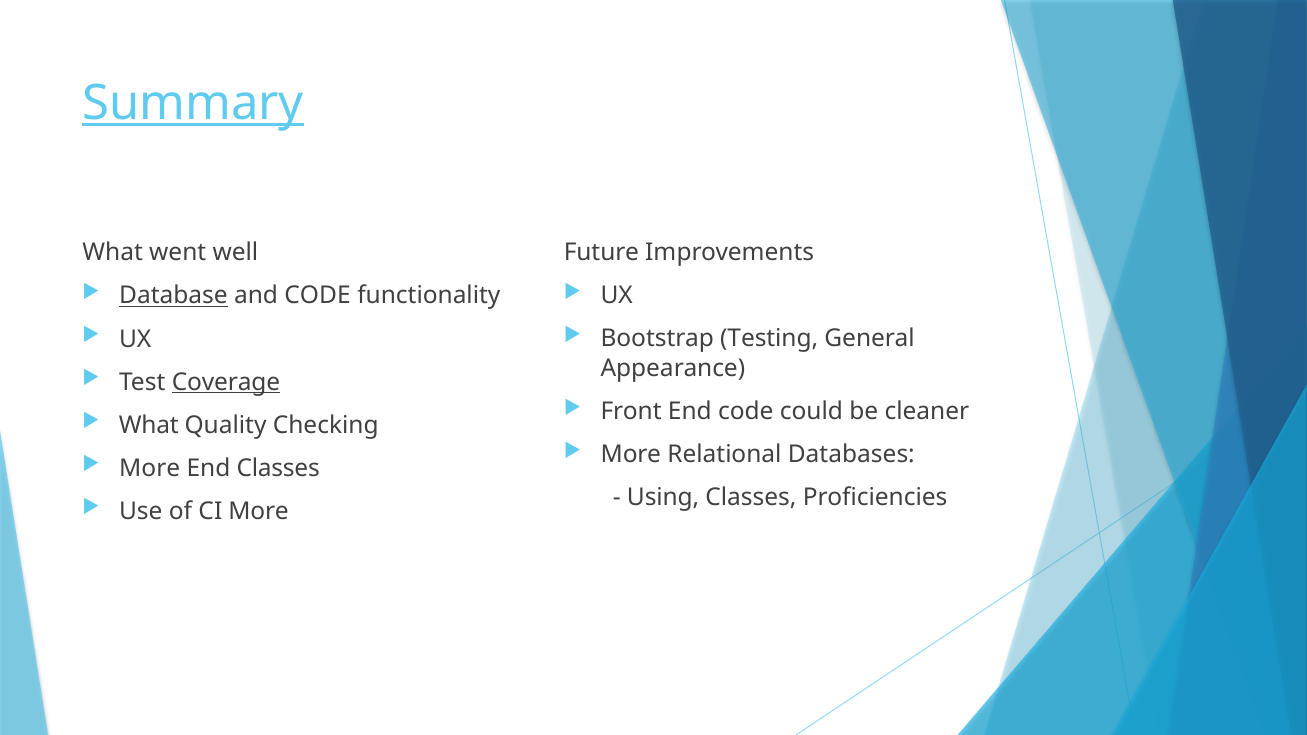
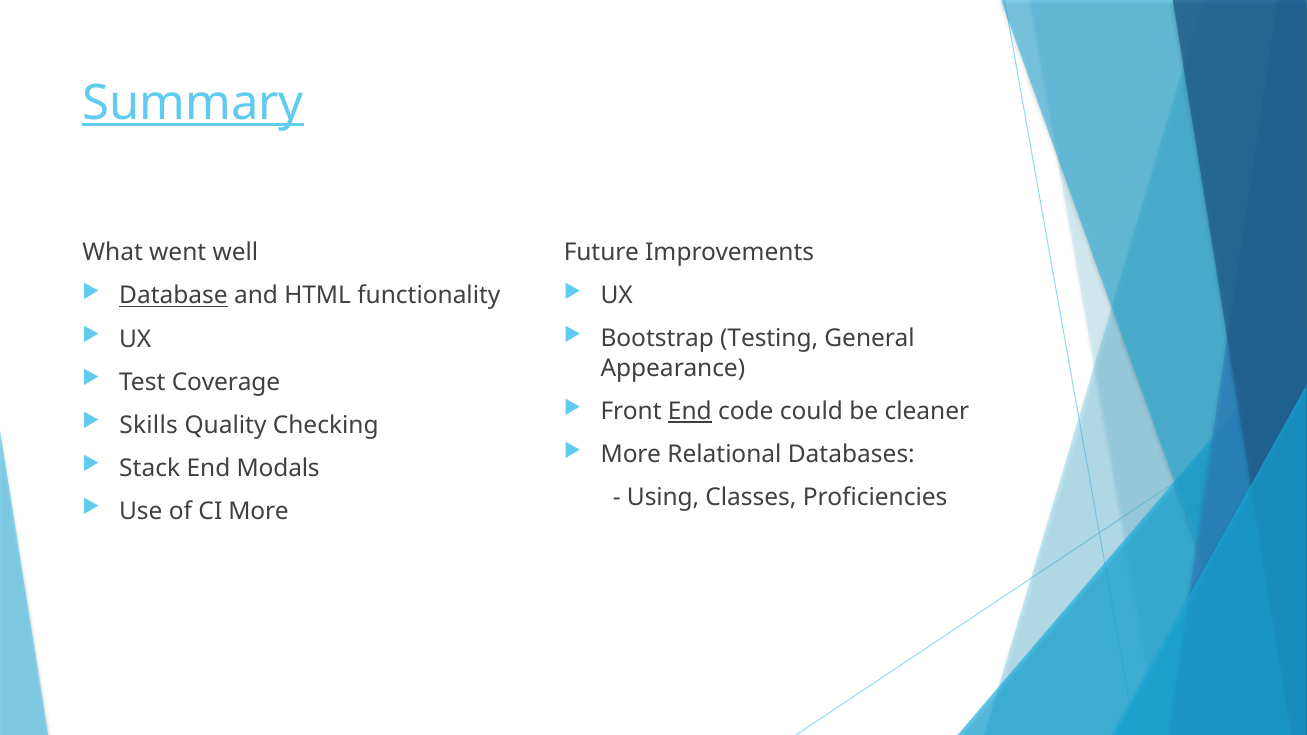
and CODE: CODE -> HTML (318, 296)
Coverage underline: present -> none (226, 382)
End underline: none -> present (690, 411)
What: What -> Skills (149, 425)
More: More -> Stack (150, 468)
End Classes: Classes -> Modals (278, 468)
